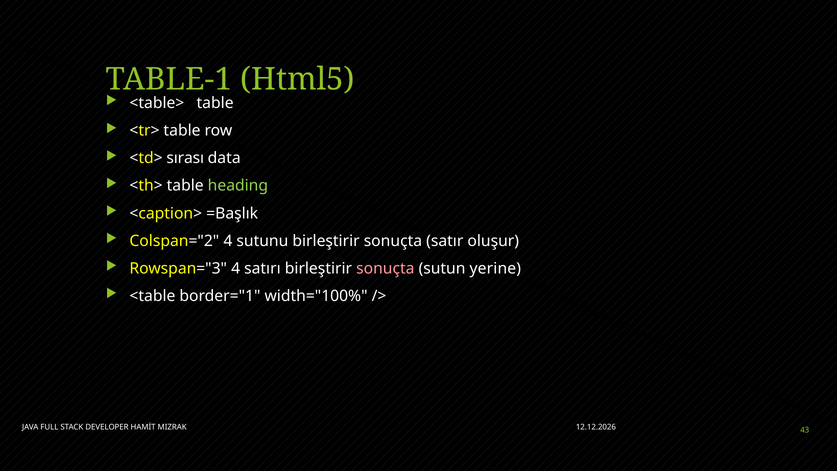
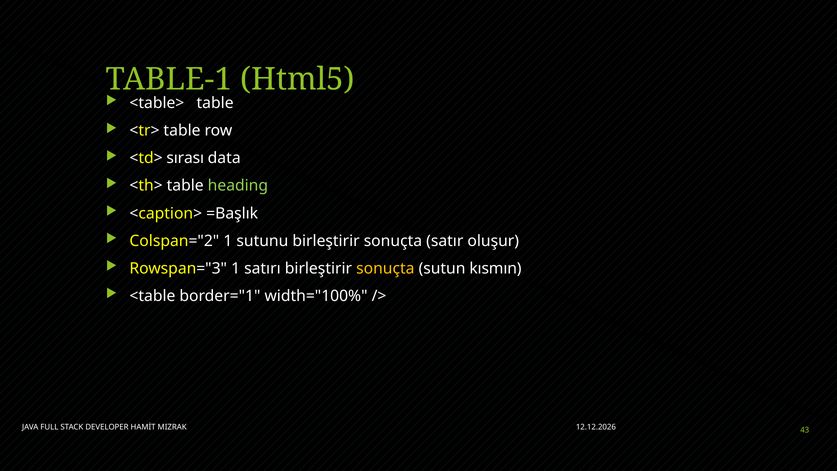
Colspan="2 4: 4 -> 1 (228, 241)
Rowspan="3 4: 4 -> 1 (236, 268)
sonuçta colour: pink -> yellow (385, 268)
yerine: yerine -> kısmın (495, 268)
